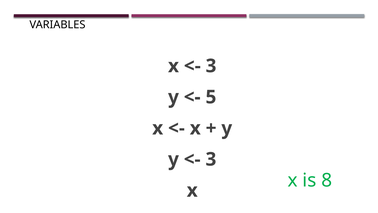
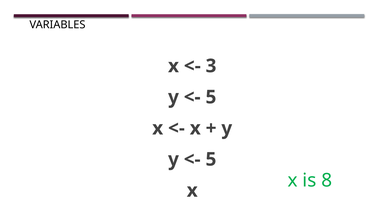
3: 3 -> 5 (211, 159)
